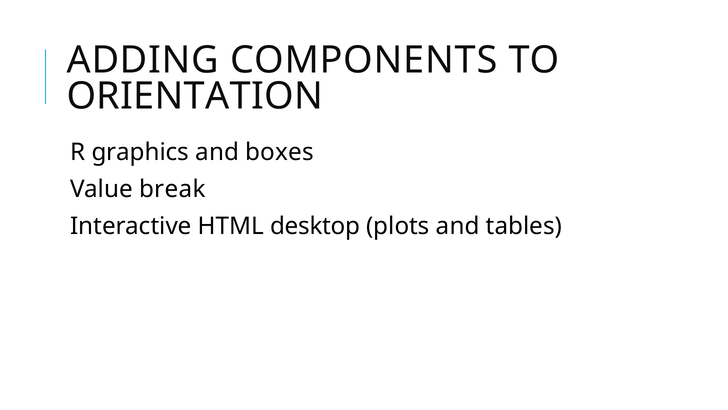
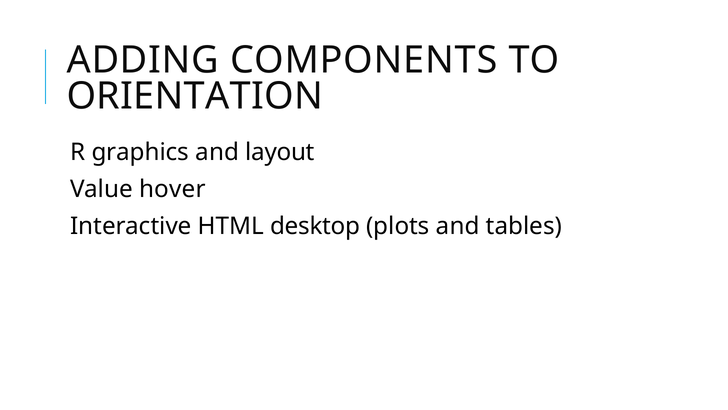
boxes: boxes -> layout (280, 152)
break: break -> hover (172, 189)
